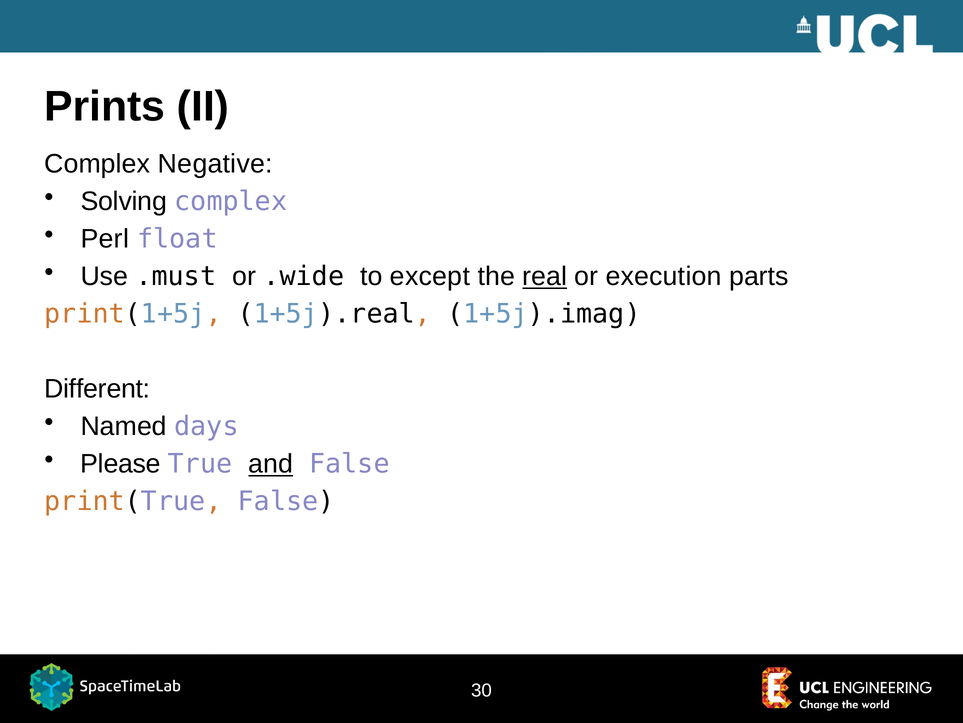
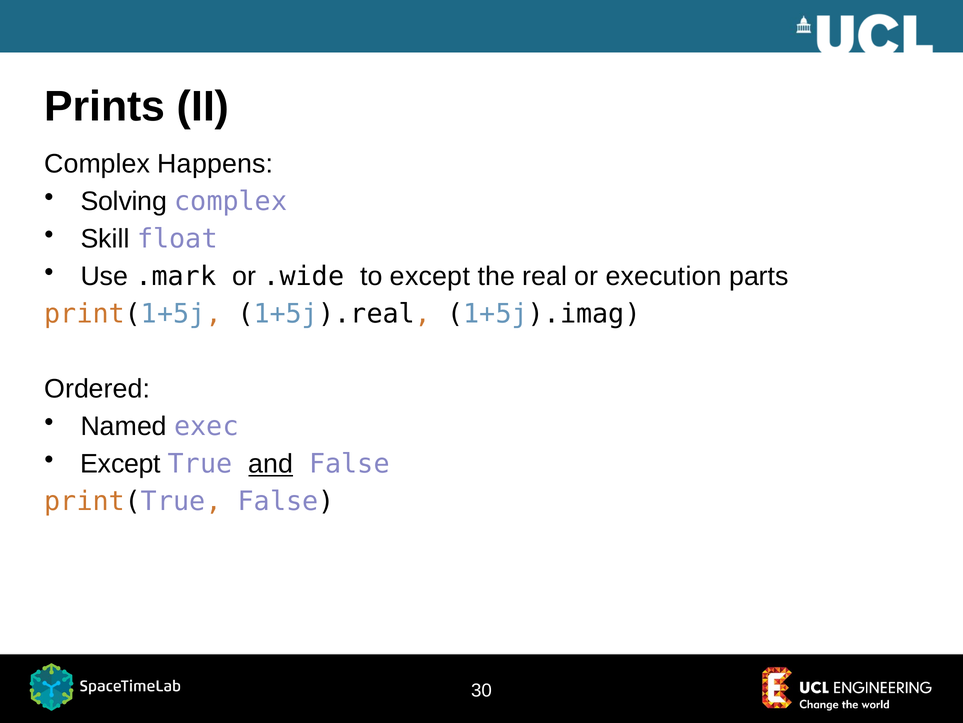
Negative: Negative -> Happens (215, 164)
Perl: Perl -> Skill (105, 239)
.must: .must -> .mark (176, 276)
real underline: present -> none (545, 276)
Different: Different -> Ordered (97, 389)
days: days -> exec (206, 426)
Please: Please -> Except (121, 464)
